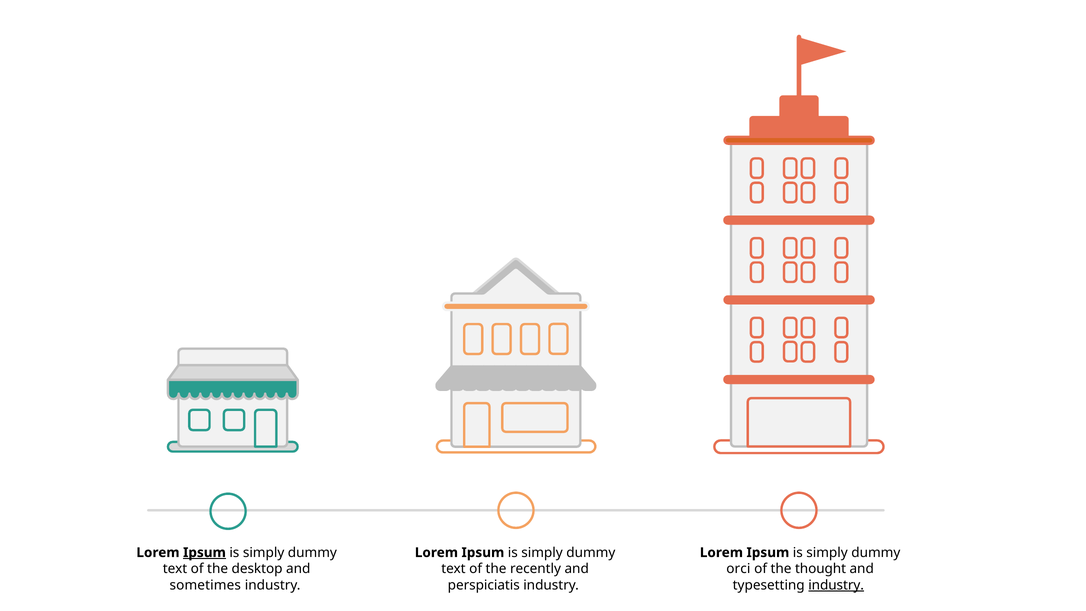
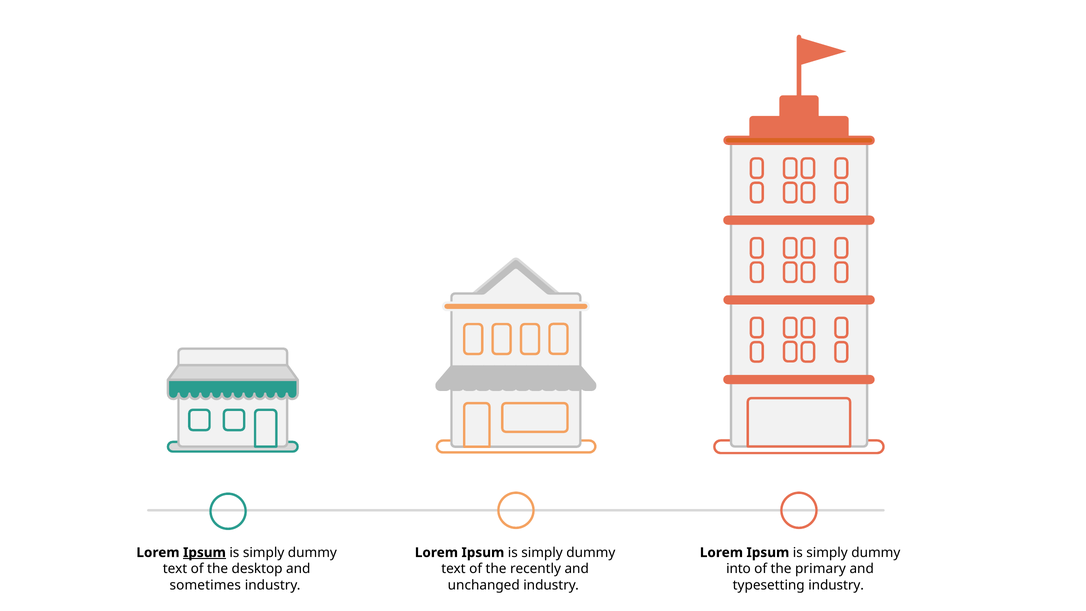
orci: orci -> into (739, 569)
thought: thought -> primary (820, 569)
perspiciatis: perspiciatis -> unchanged (484, 585)
industry underline: present -> none (836, 585)
